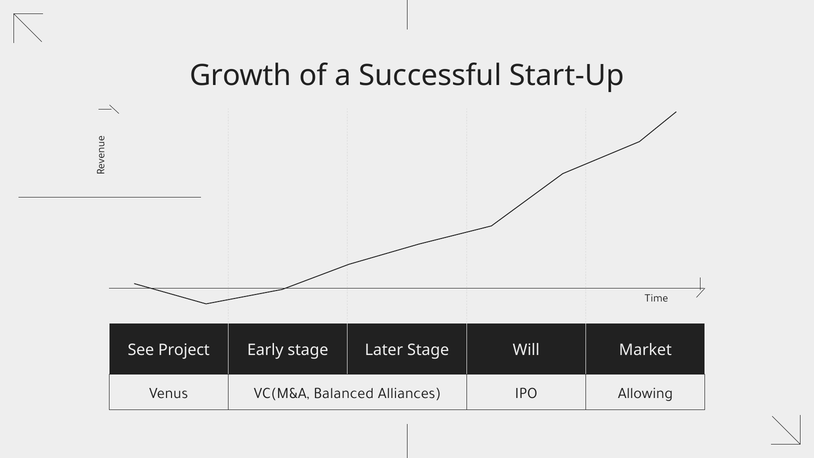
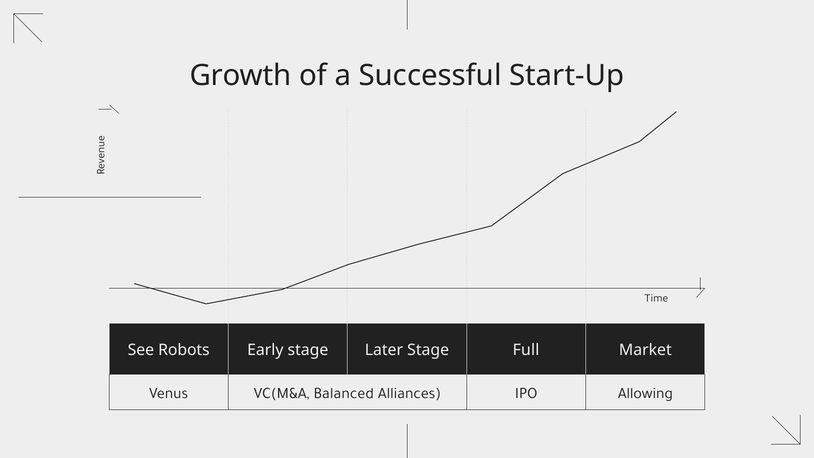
Project: Project -> Robots (184, 350)
Will: Will -> Full (526, 350)
